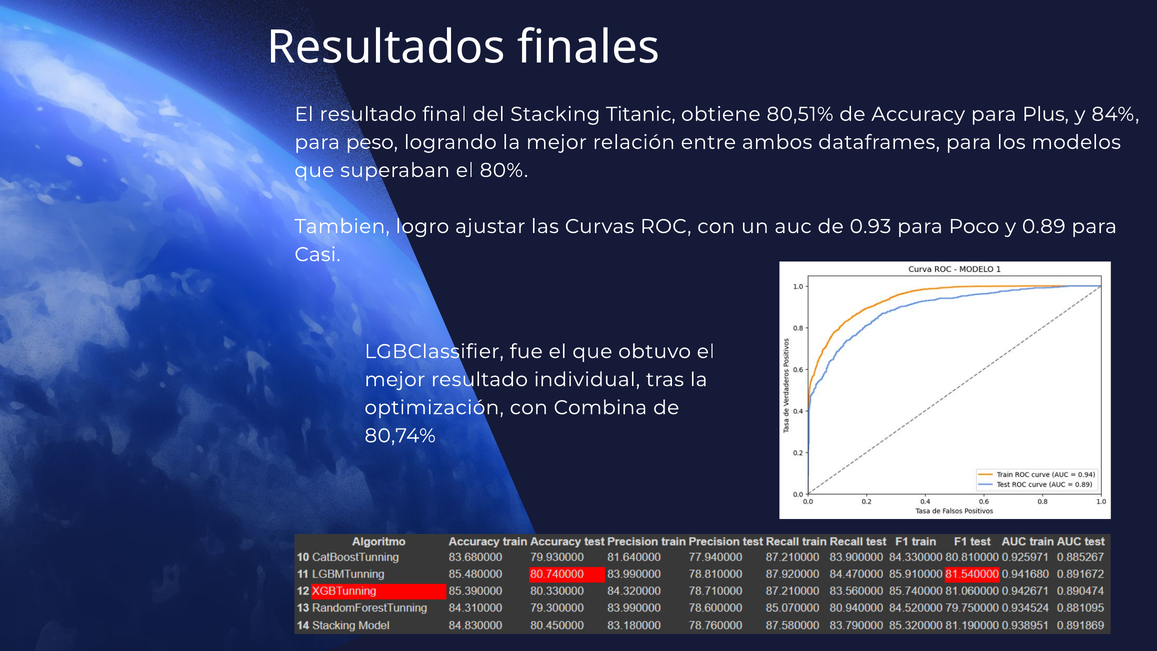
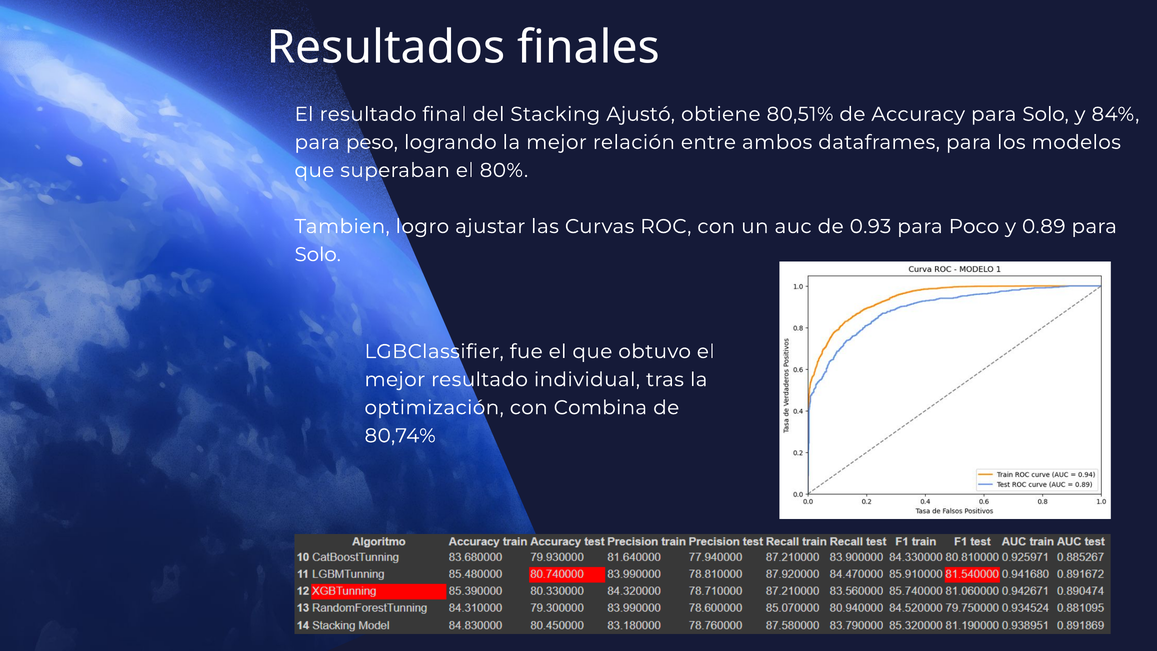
Titanic: Titanic -> Ajustó (641, 114)
Accuracy para Plus: Plus -> Solo (1046, 114)
Casi: Casi -> Solo (318, 254)
